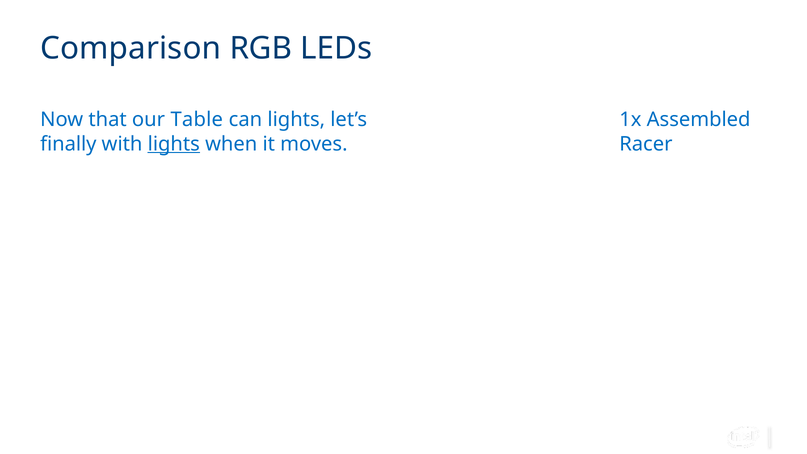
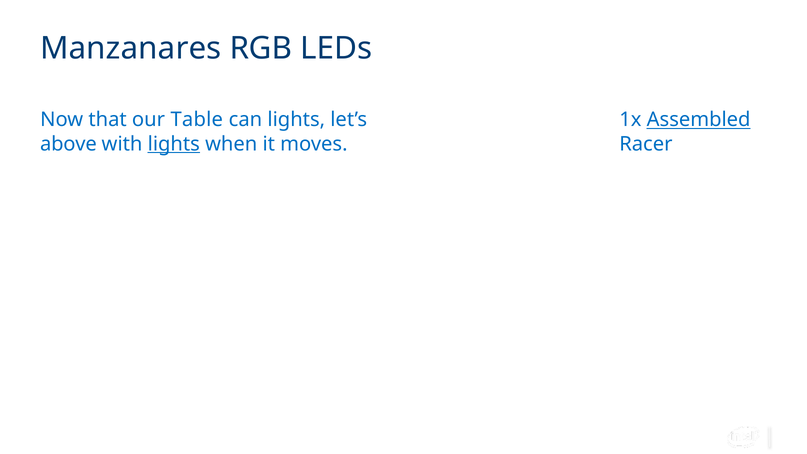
Comparison: Comparison -> Manzanares (131, 48)
Assembled underline: none -> present (699, 120)
finally: finally -> above (68, 144)
